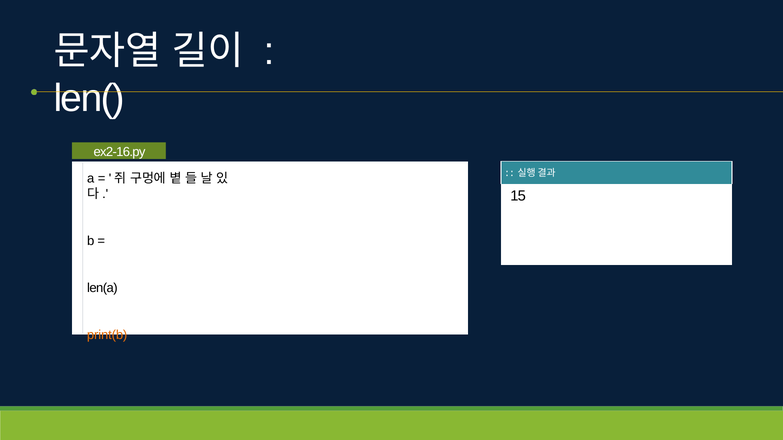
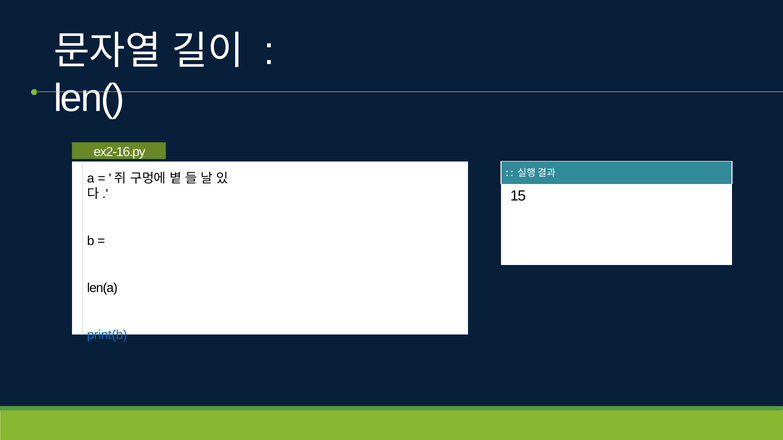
print(b colour: orange -> blue (107, 335)
